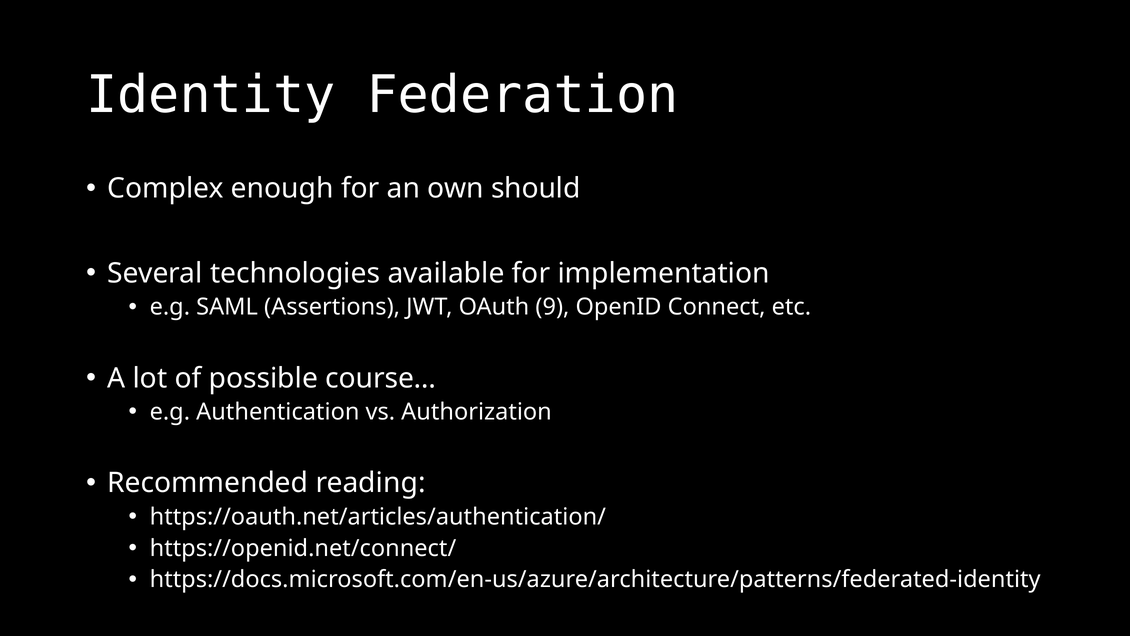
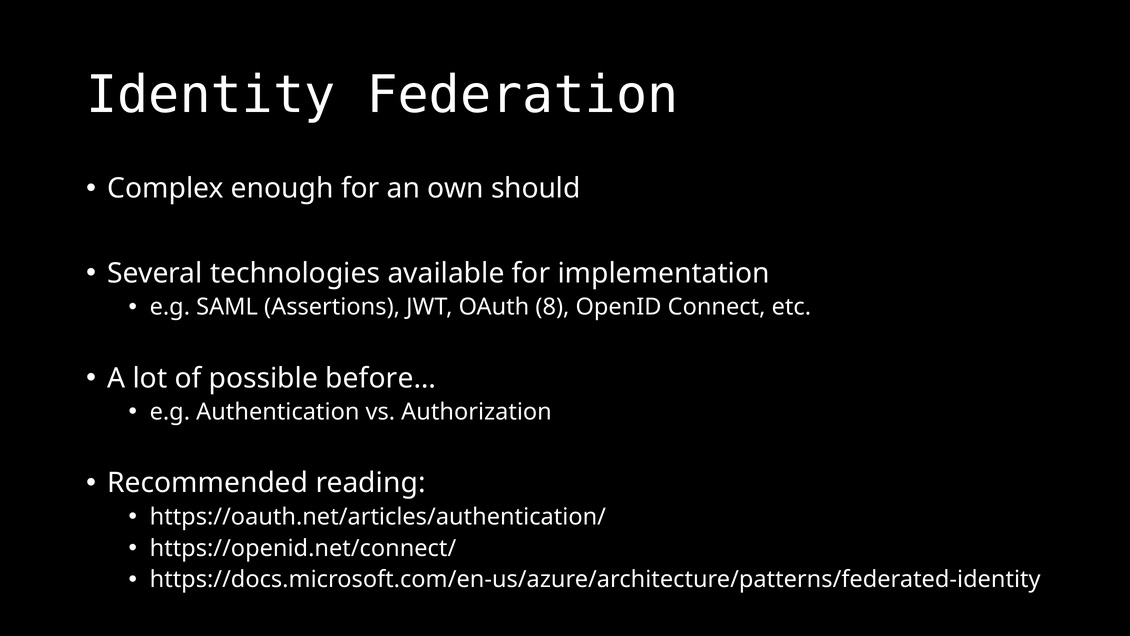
9: 9 -> 8 (552, 307)
course…: course… -> before… (381, 378)
